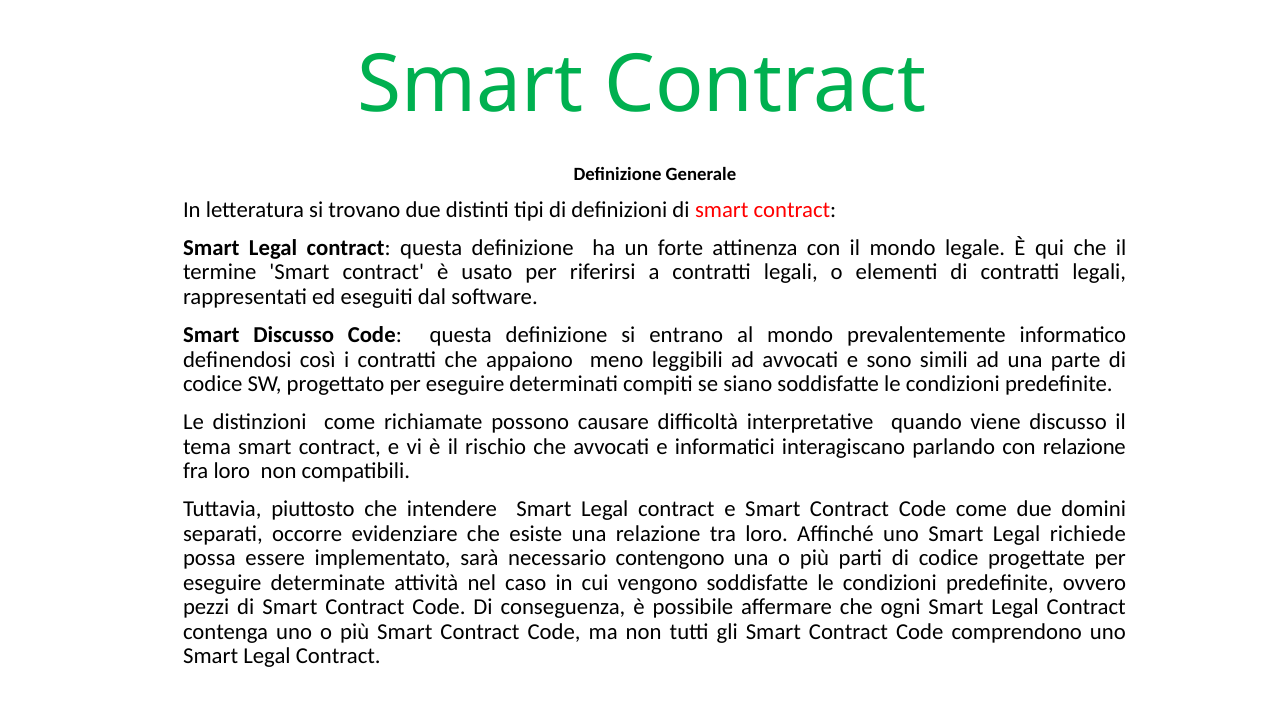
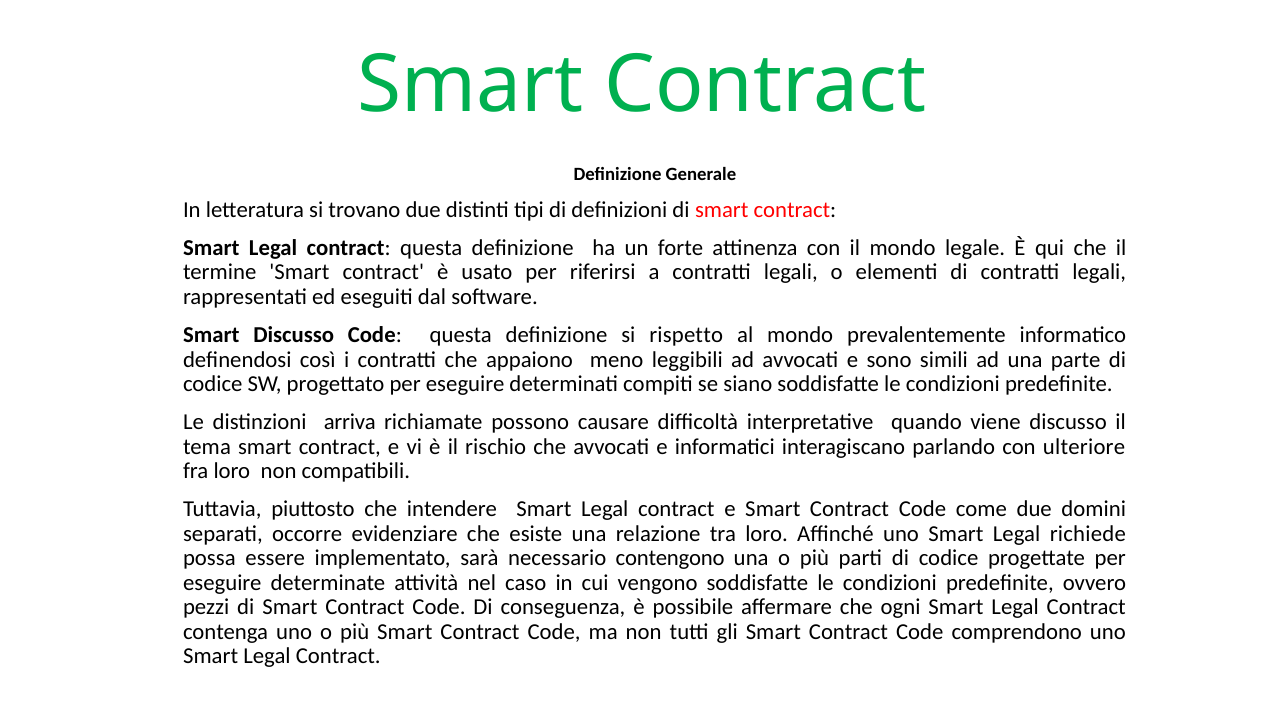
entrano: entrano -> rispetto (686, 335)
distinzioni come: come -> arriva (350, 422)
con relazione: relazione -> ulteriore (1084, 447)
